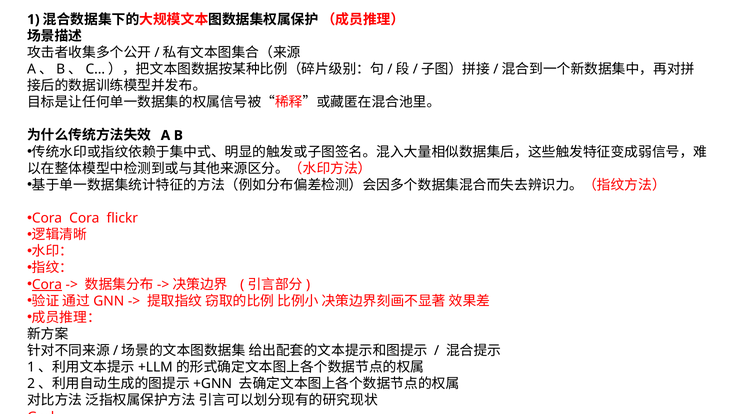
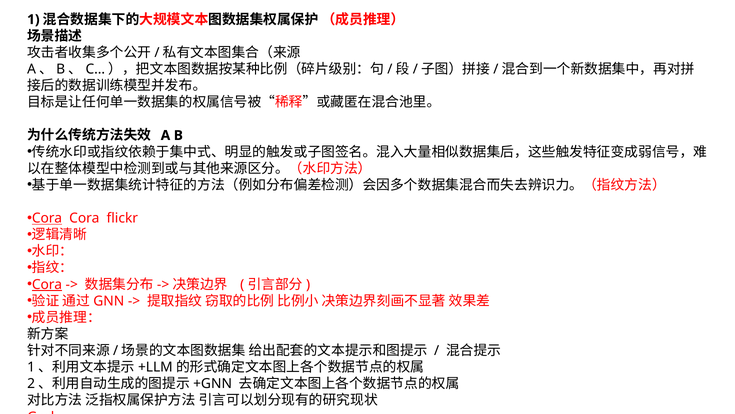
Cora underline: none -> present (47, 218)
